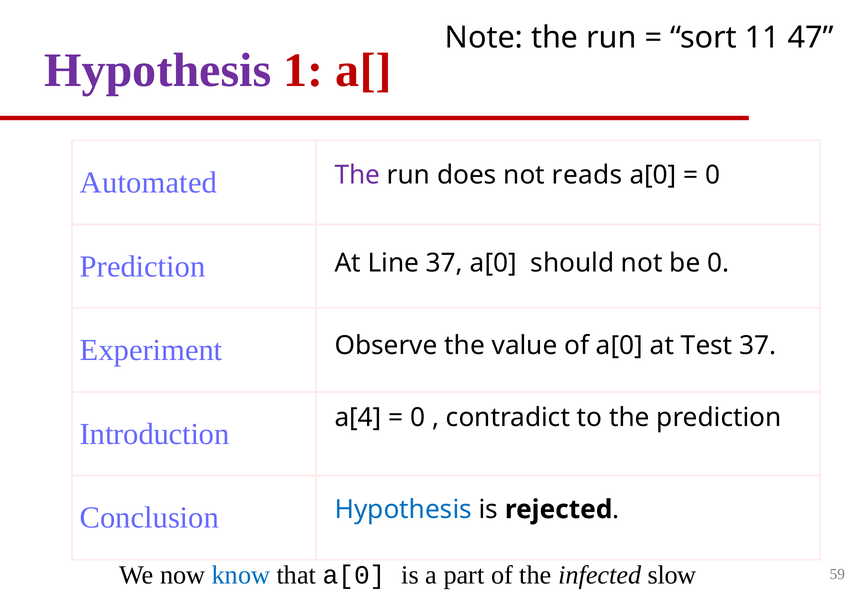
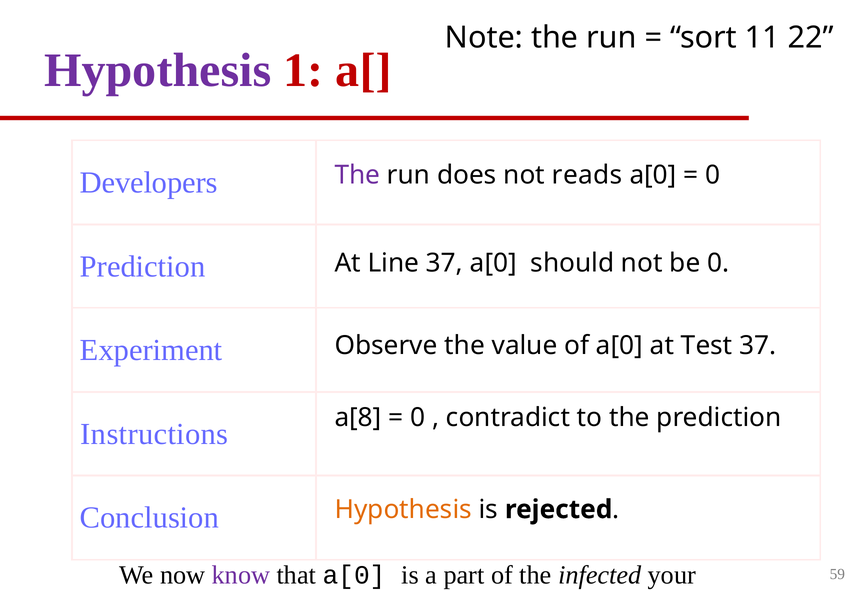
47: 47 -> 22 (811, 37)
Automated: Automated -> Developers (149, 183)
a[4: a[4 -> a[8 (358, 418)
Introduction: Introduction -> Instructions (154, 435)
Hypothesis colour: blue -> orange (403, 510)
know colour: blue -> purple (241, 576)
slow: slow -> your (672, 576)
